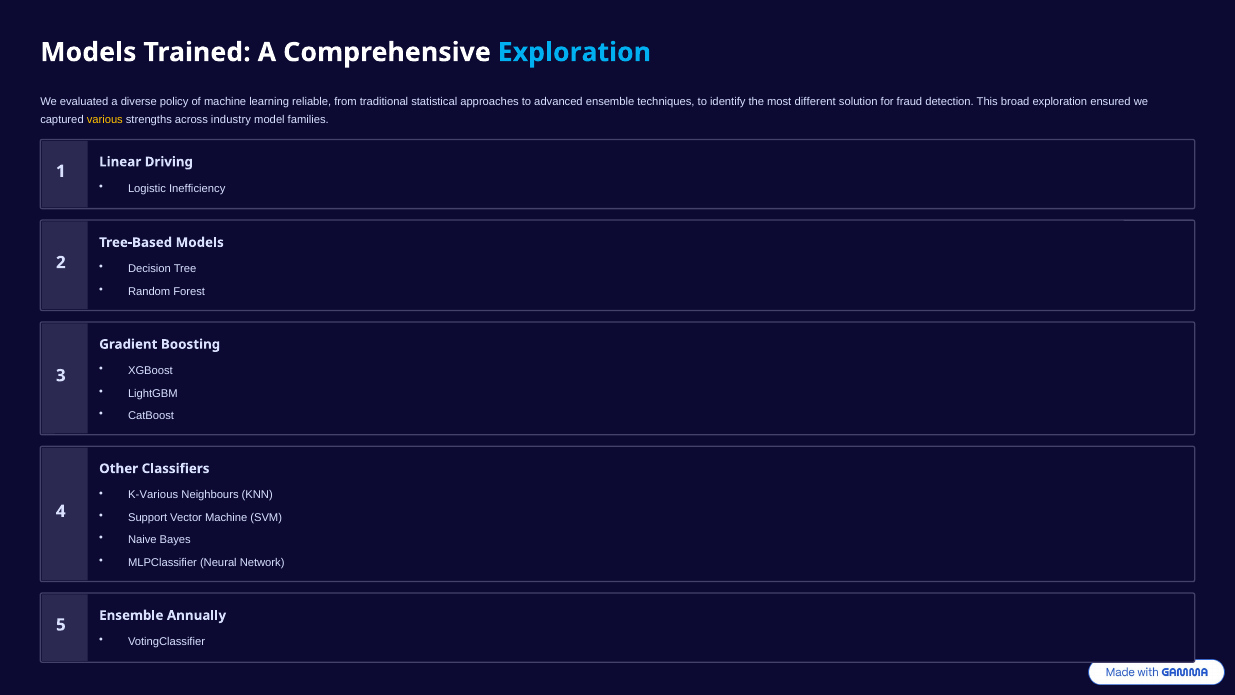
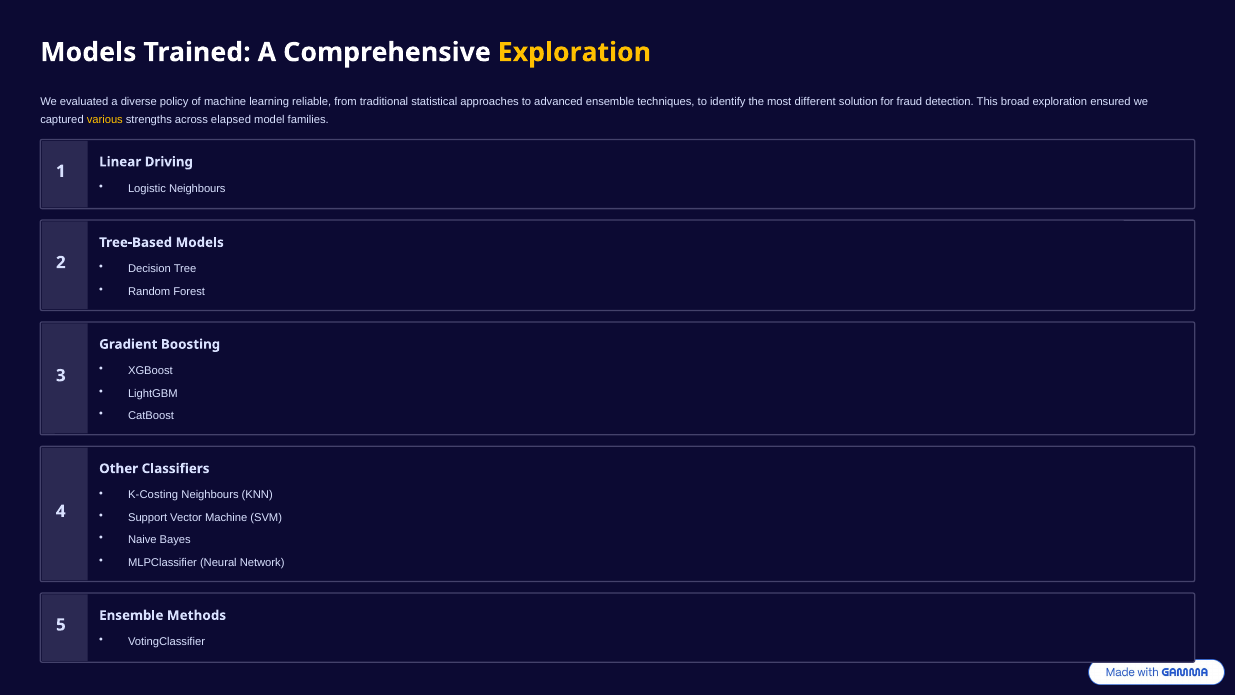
Exploration colour: light blue -> yellow (574, 52)
industry: industry -> elapsed (231, 120)
Logistic Inefficiency: Inefficiency -> Neighbours (197, 188)
K-Various: K-Various -> K-Costing (153, 495)
Annually: Annually -> Methods (197, 615)
